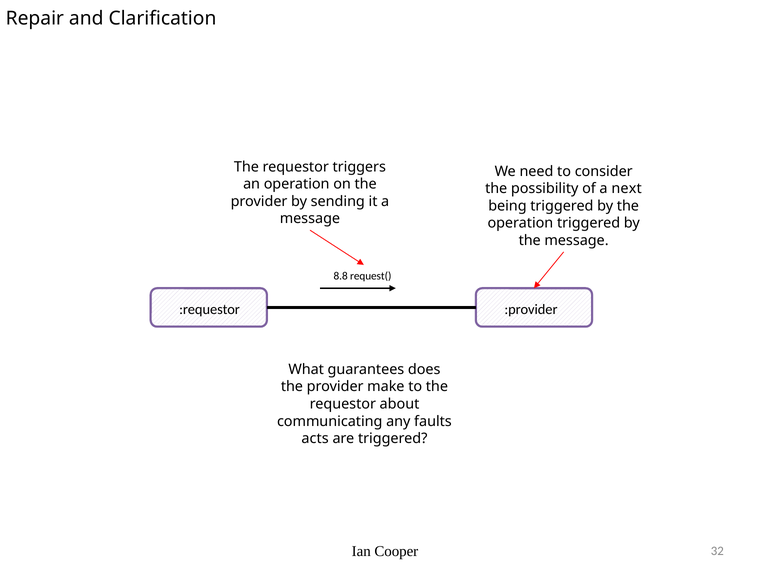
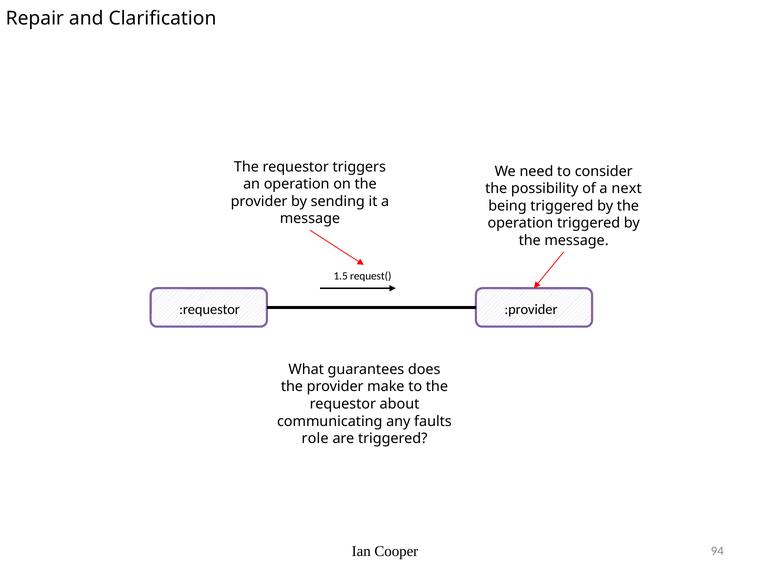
8.8: 8.8 -> 1.5 (341, 276)
acts: acts -> role (315, 439)
32: 32 -> 94 (717, 551)
